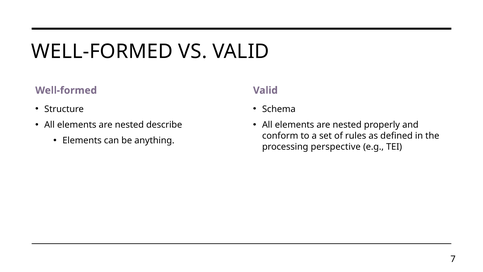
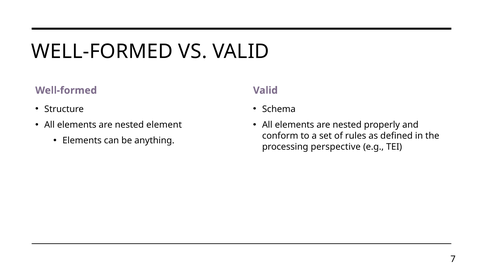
describe: describe -> element (164, 125)
